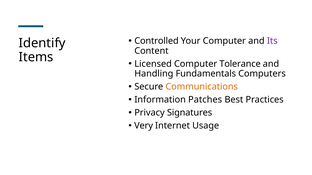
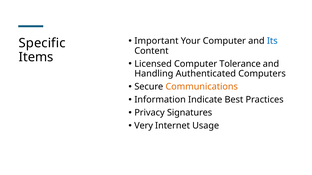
Controlled: Controlled -> Important (156, 41)
Its colour: purple -> blue (272, 41)
Identify: Identify -> Specific (42, 43)
Fundamentals: Fundamentals -> Authenticated (206, 74)
Patches: Patches -> Indicate (205, 100)
